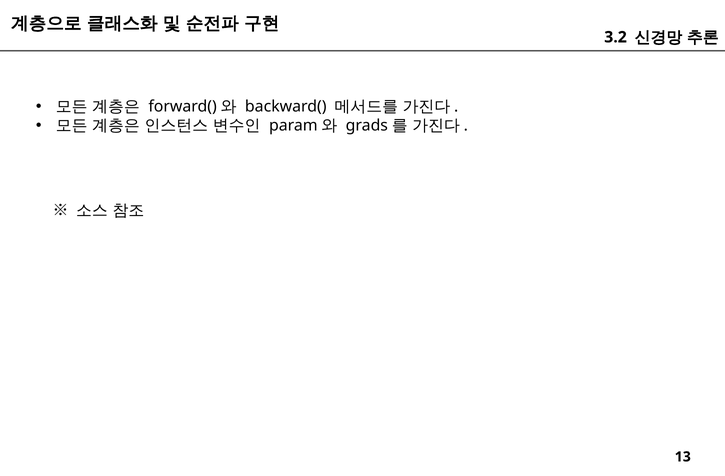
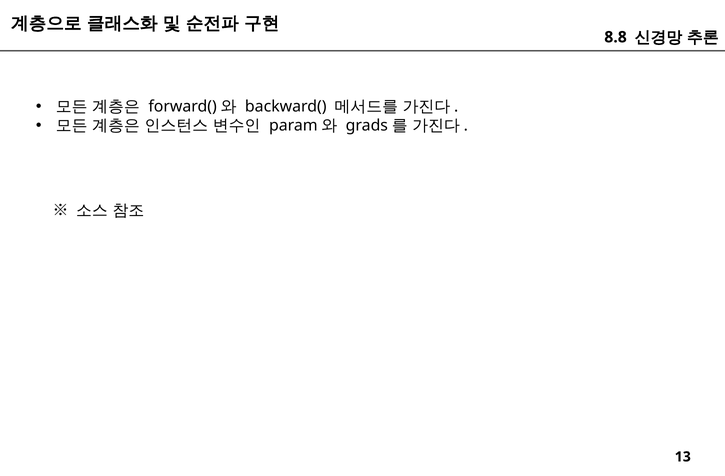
3.2: 3.2 -> 8.8 (616, 37)
